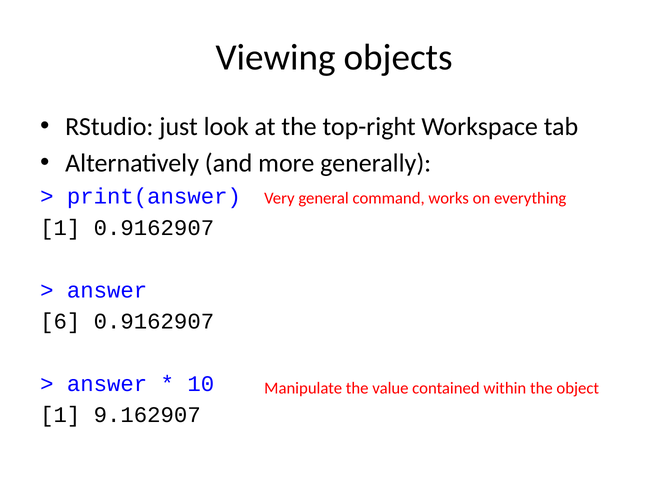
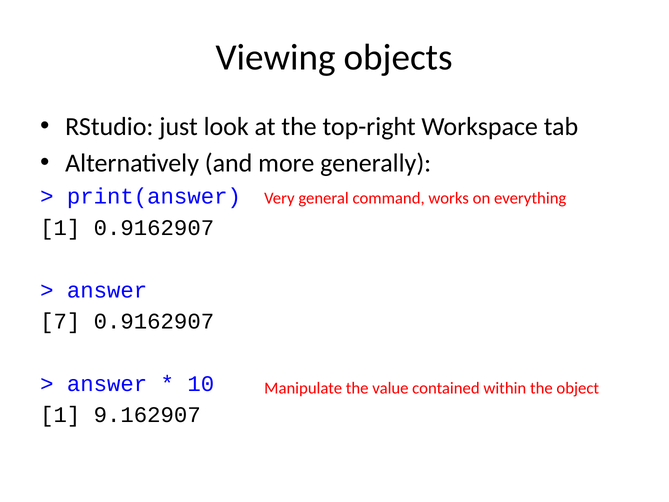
6: 6 -> 7 (60, 321)
